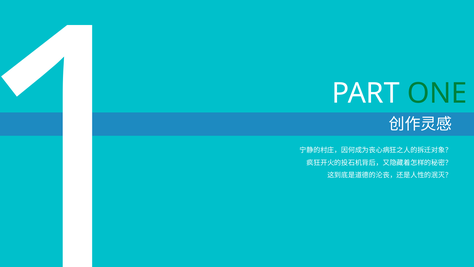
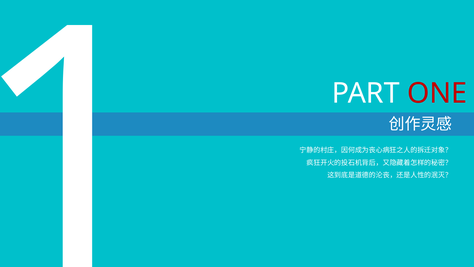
ONE colour: green -> red (437, 93)
